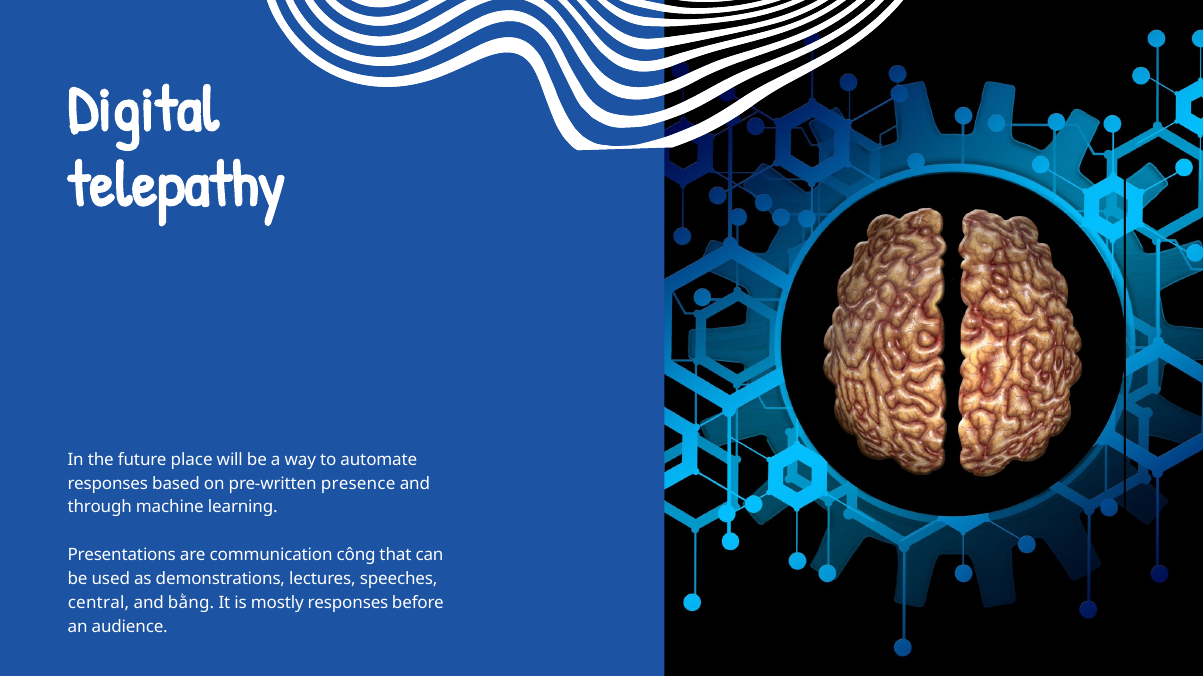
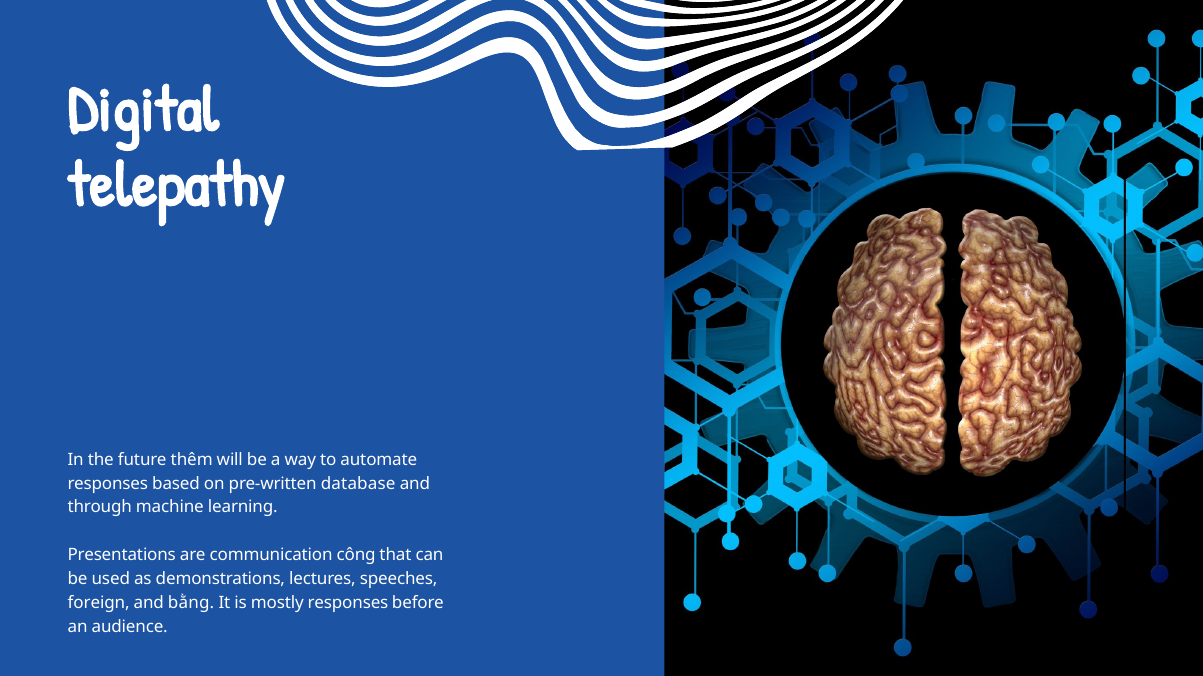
place: place -> thêm (192, 460)
presence: presence -> database (358, 484)
central: central -> foreign (99, 603)
